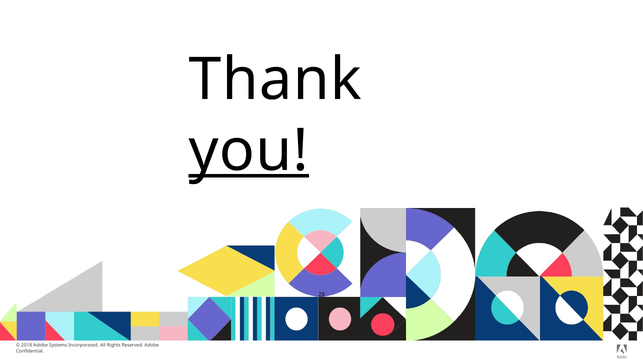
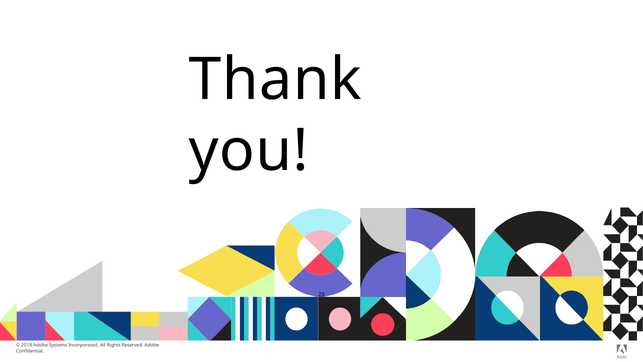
you underline: present -> none (249, 150)
